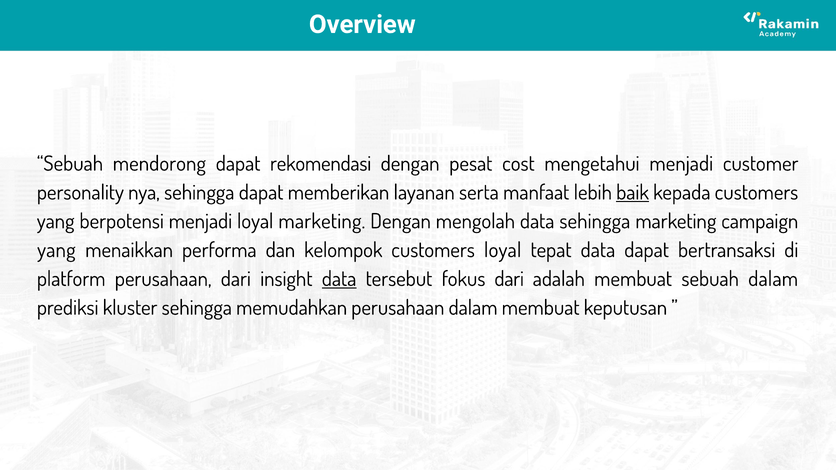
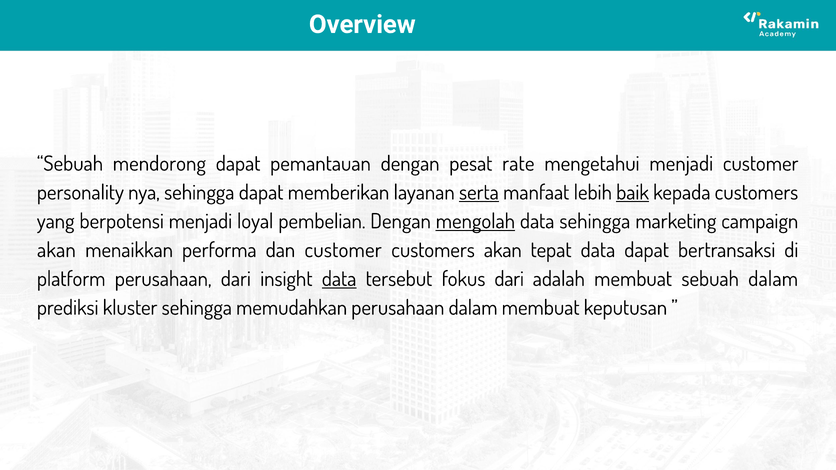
rekomendasi: rekomendasi -> pemantauan (320, 164)
cost: cost -> rate (518, 164)
serta underline: none -> present (479, 193)
loyal marketing: marketing -> pembelian (322, 222)
mengolah underline: none -> present (475, 222)
yang: yang -> akan (56, 250)
dan kelompok: kelompok -> customer (343, 250)
customers loyal: loyal -> akan (503, 250)
